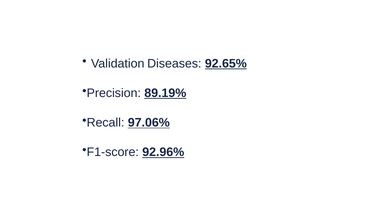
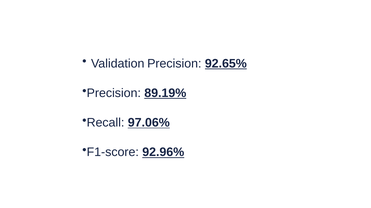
Validation Diseases: Diseases -> Precision (174, 64)
